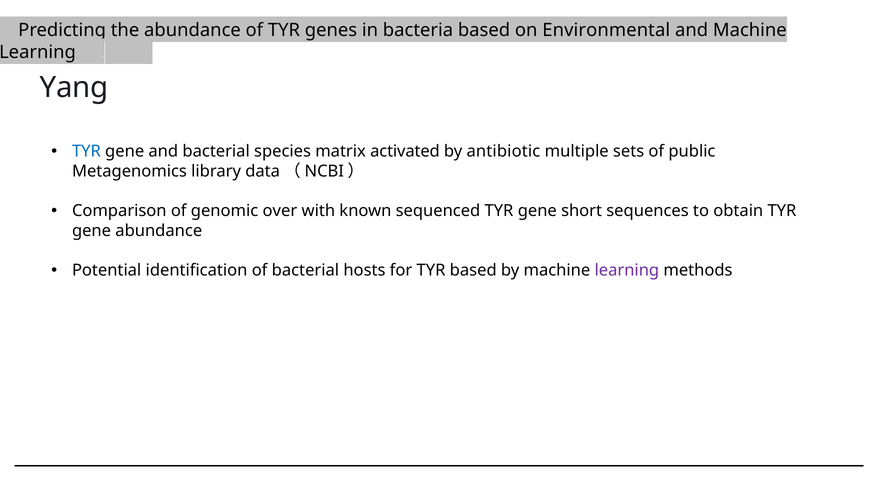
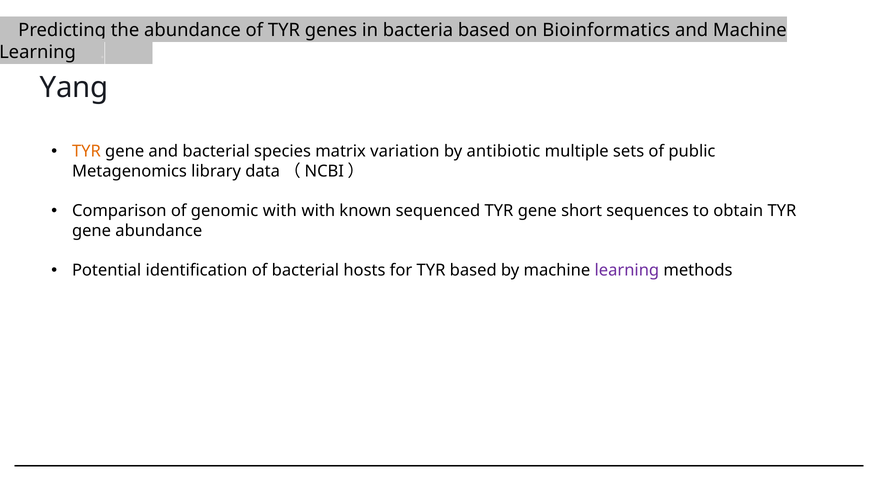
Environmental: Environmental -> Bioinformatics (606, 30)
TYR colour: blue -> orange (86, 152)
activated: activated -> variation (405, 152)
genomic over: over -> with (280, 211)
